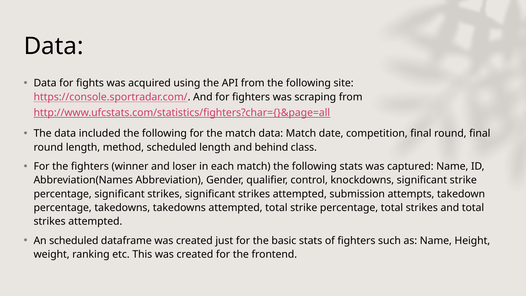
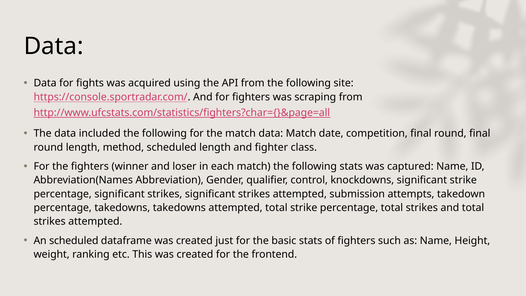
behind: behind -> fighter (271, 147)
